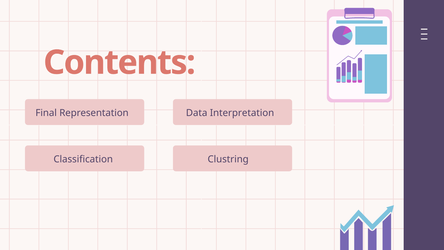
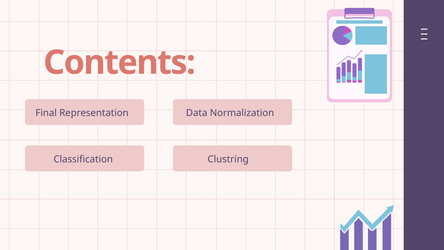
Interpretation: Interpretation -> Normalization (242, 113)
